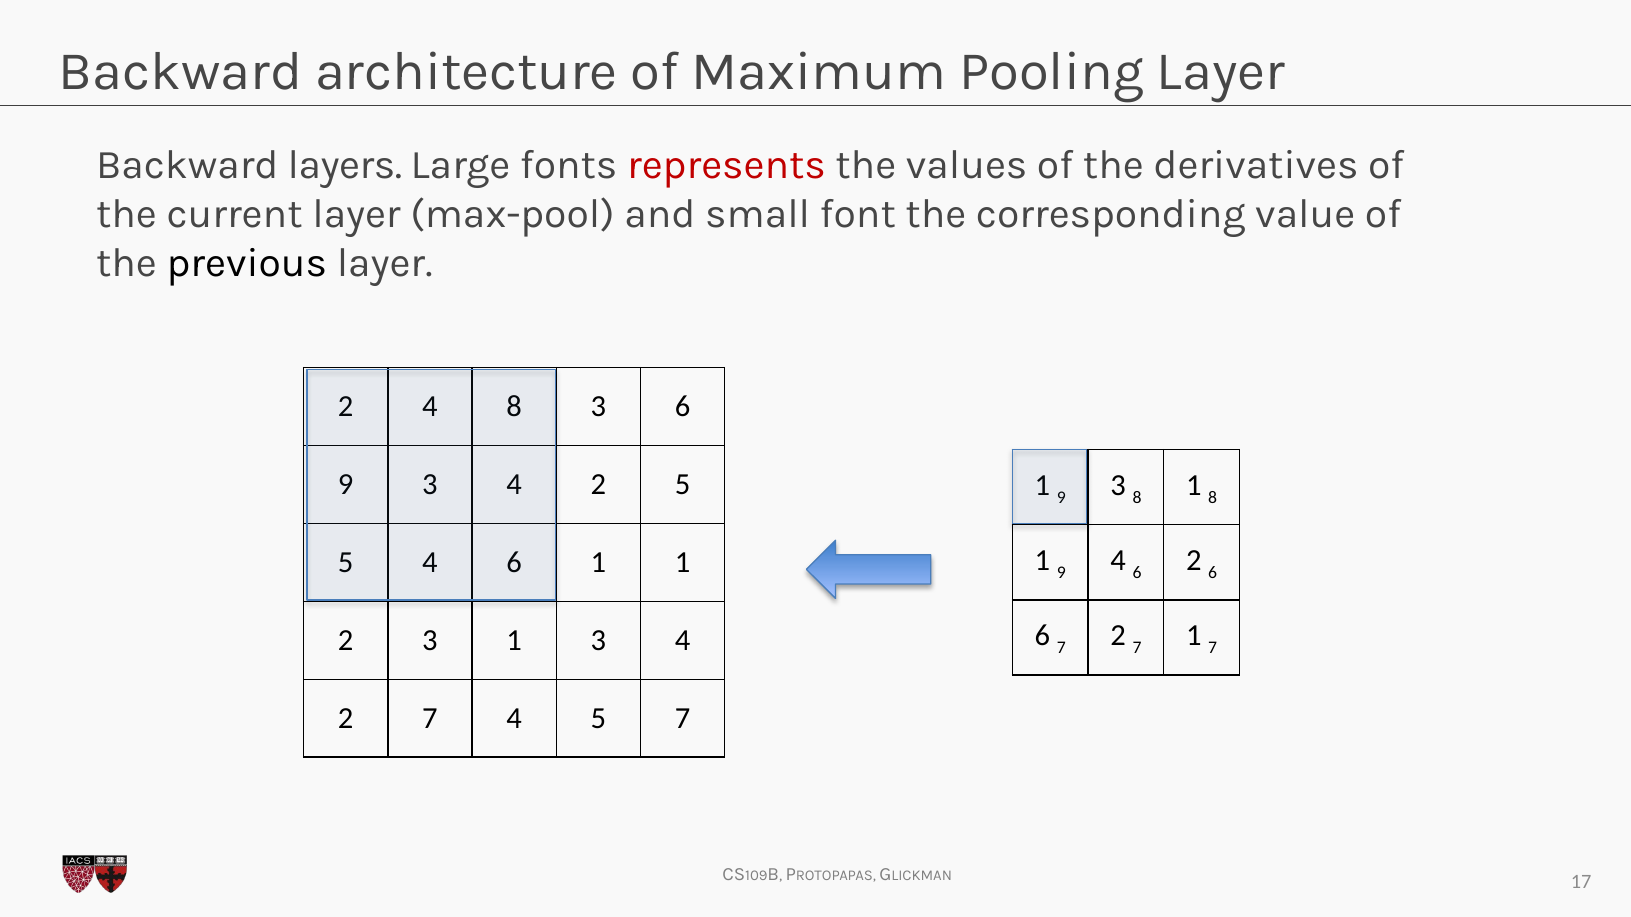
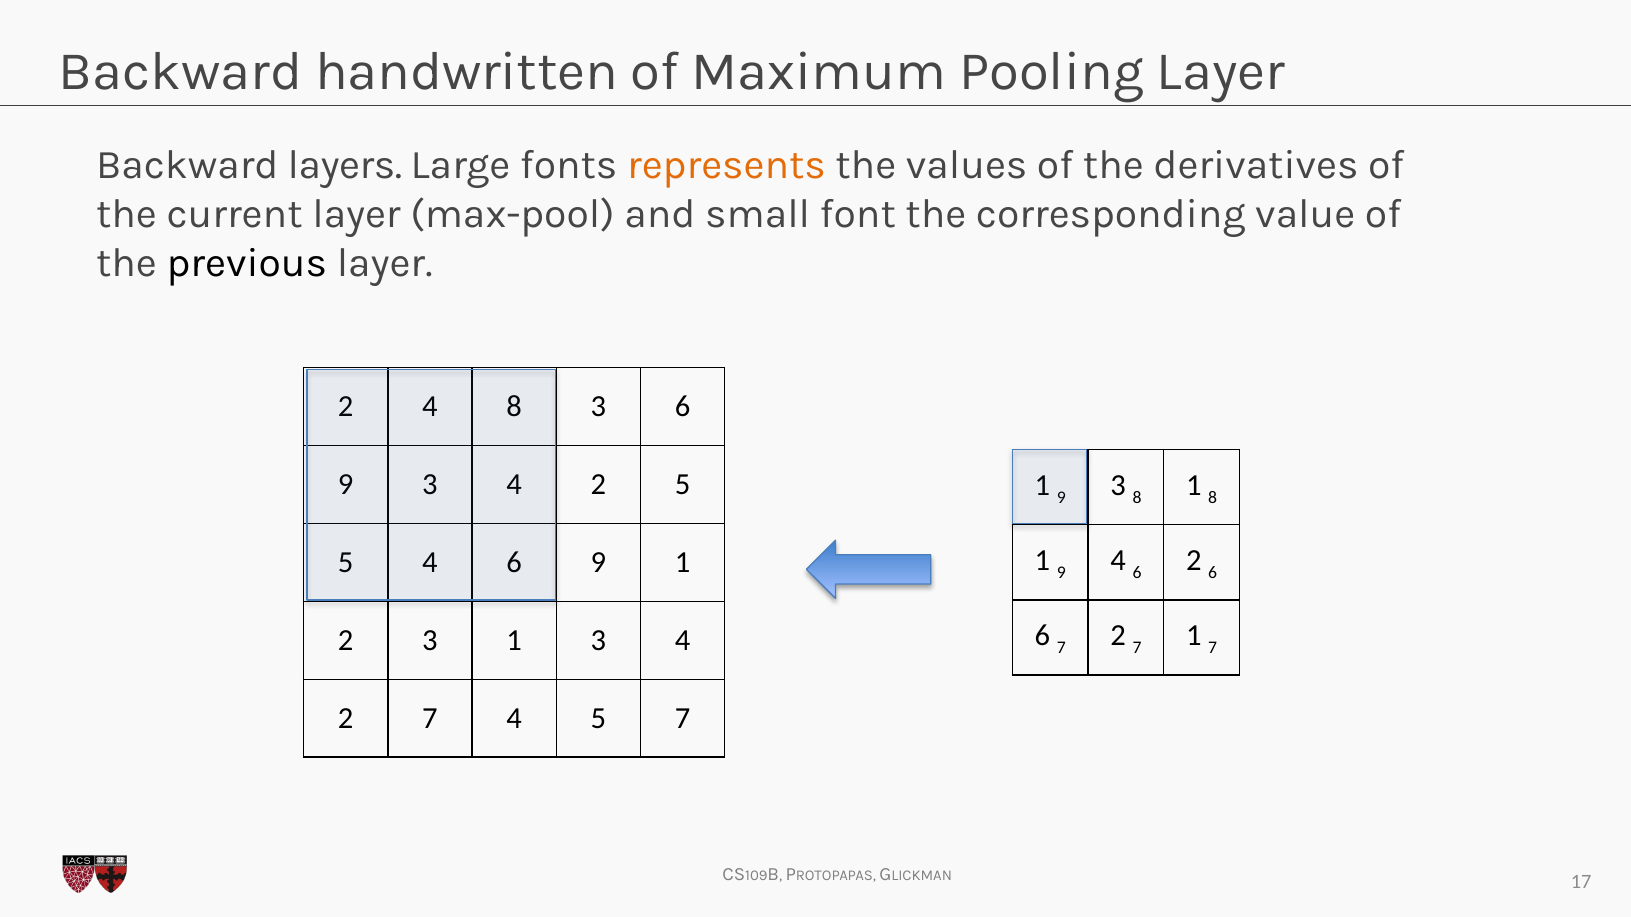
architecture: architecture -> handwritten (466, 71)
represents colour: red -> orange (726, 165)
1: 1 -> 9 (598, 563)
